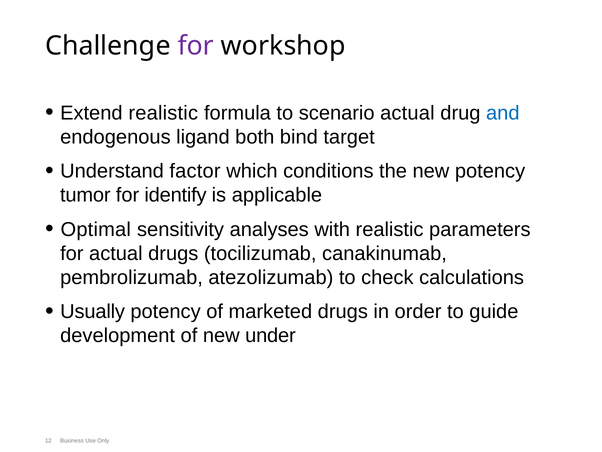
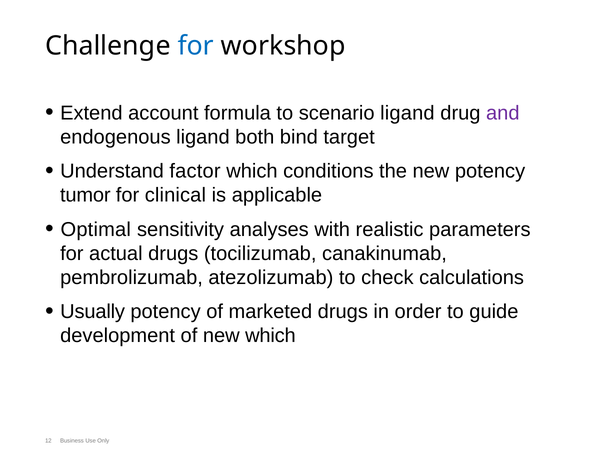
for colour: purple -> blue (196, 46)
Extend realistic: realistic -> account (163, 113)
scenario actual: actual -> ligand (407, 113)
and colour: blue -> purple (503, 113)
identify: identify -> clinical (175, 195)
new under: under -> which (270, 335)
